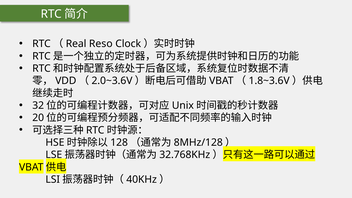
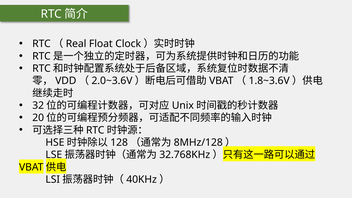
Reso: Reso -> Float (101, 44)
